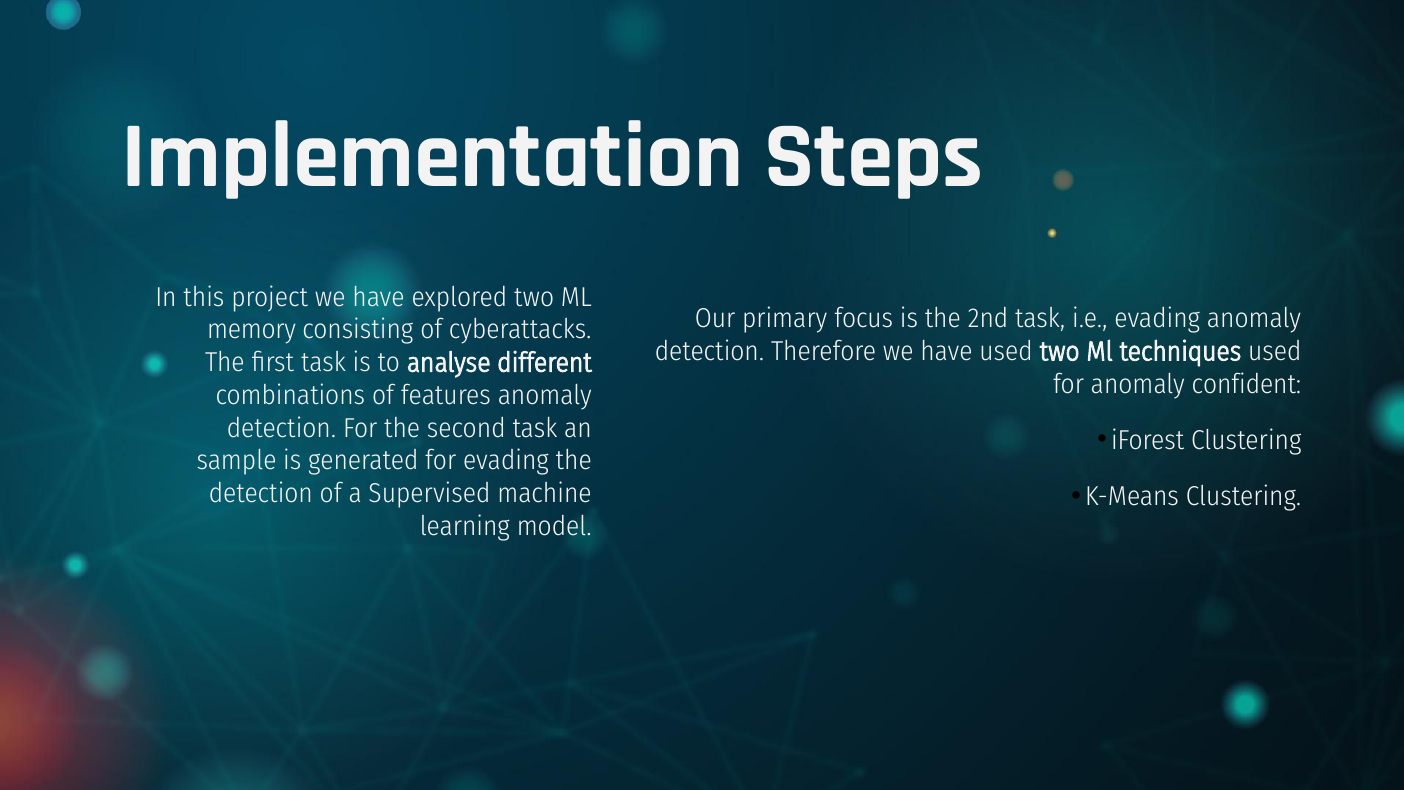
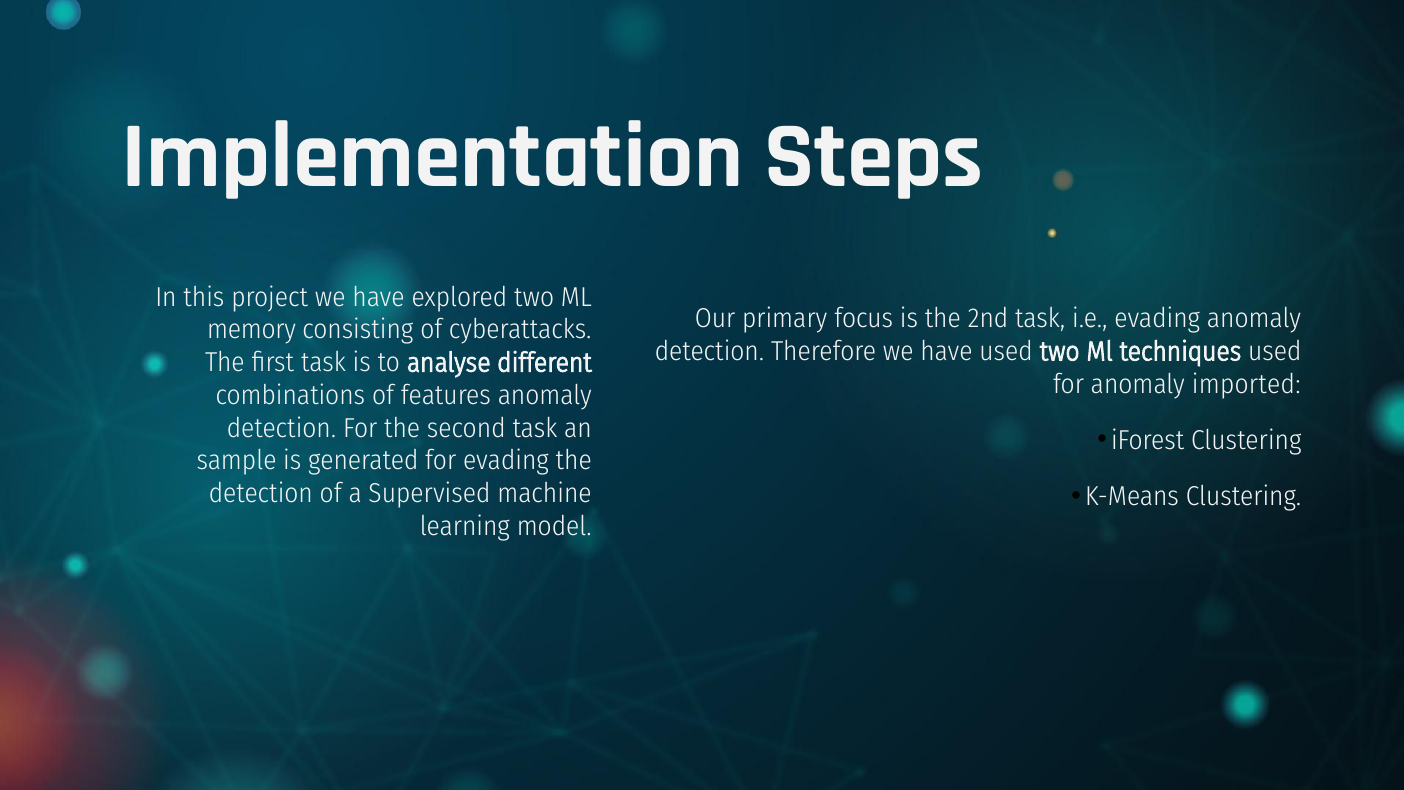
confident: confident -> imported (1246, 384)
